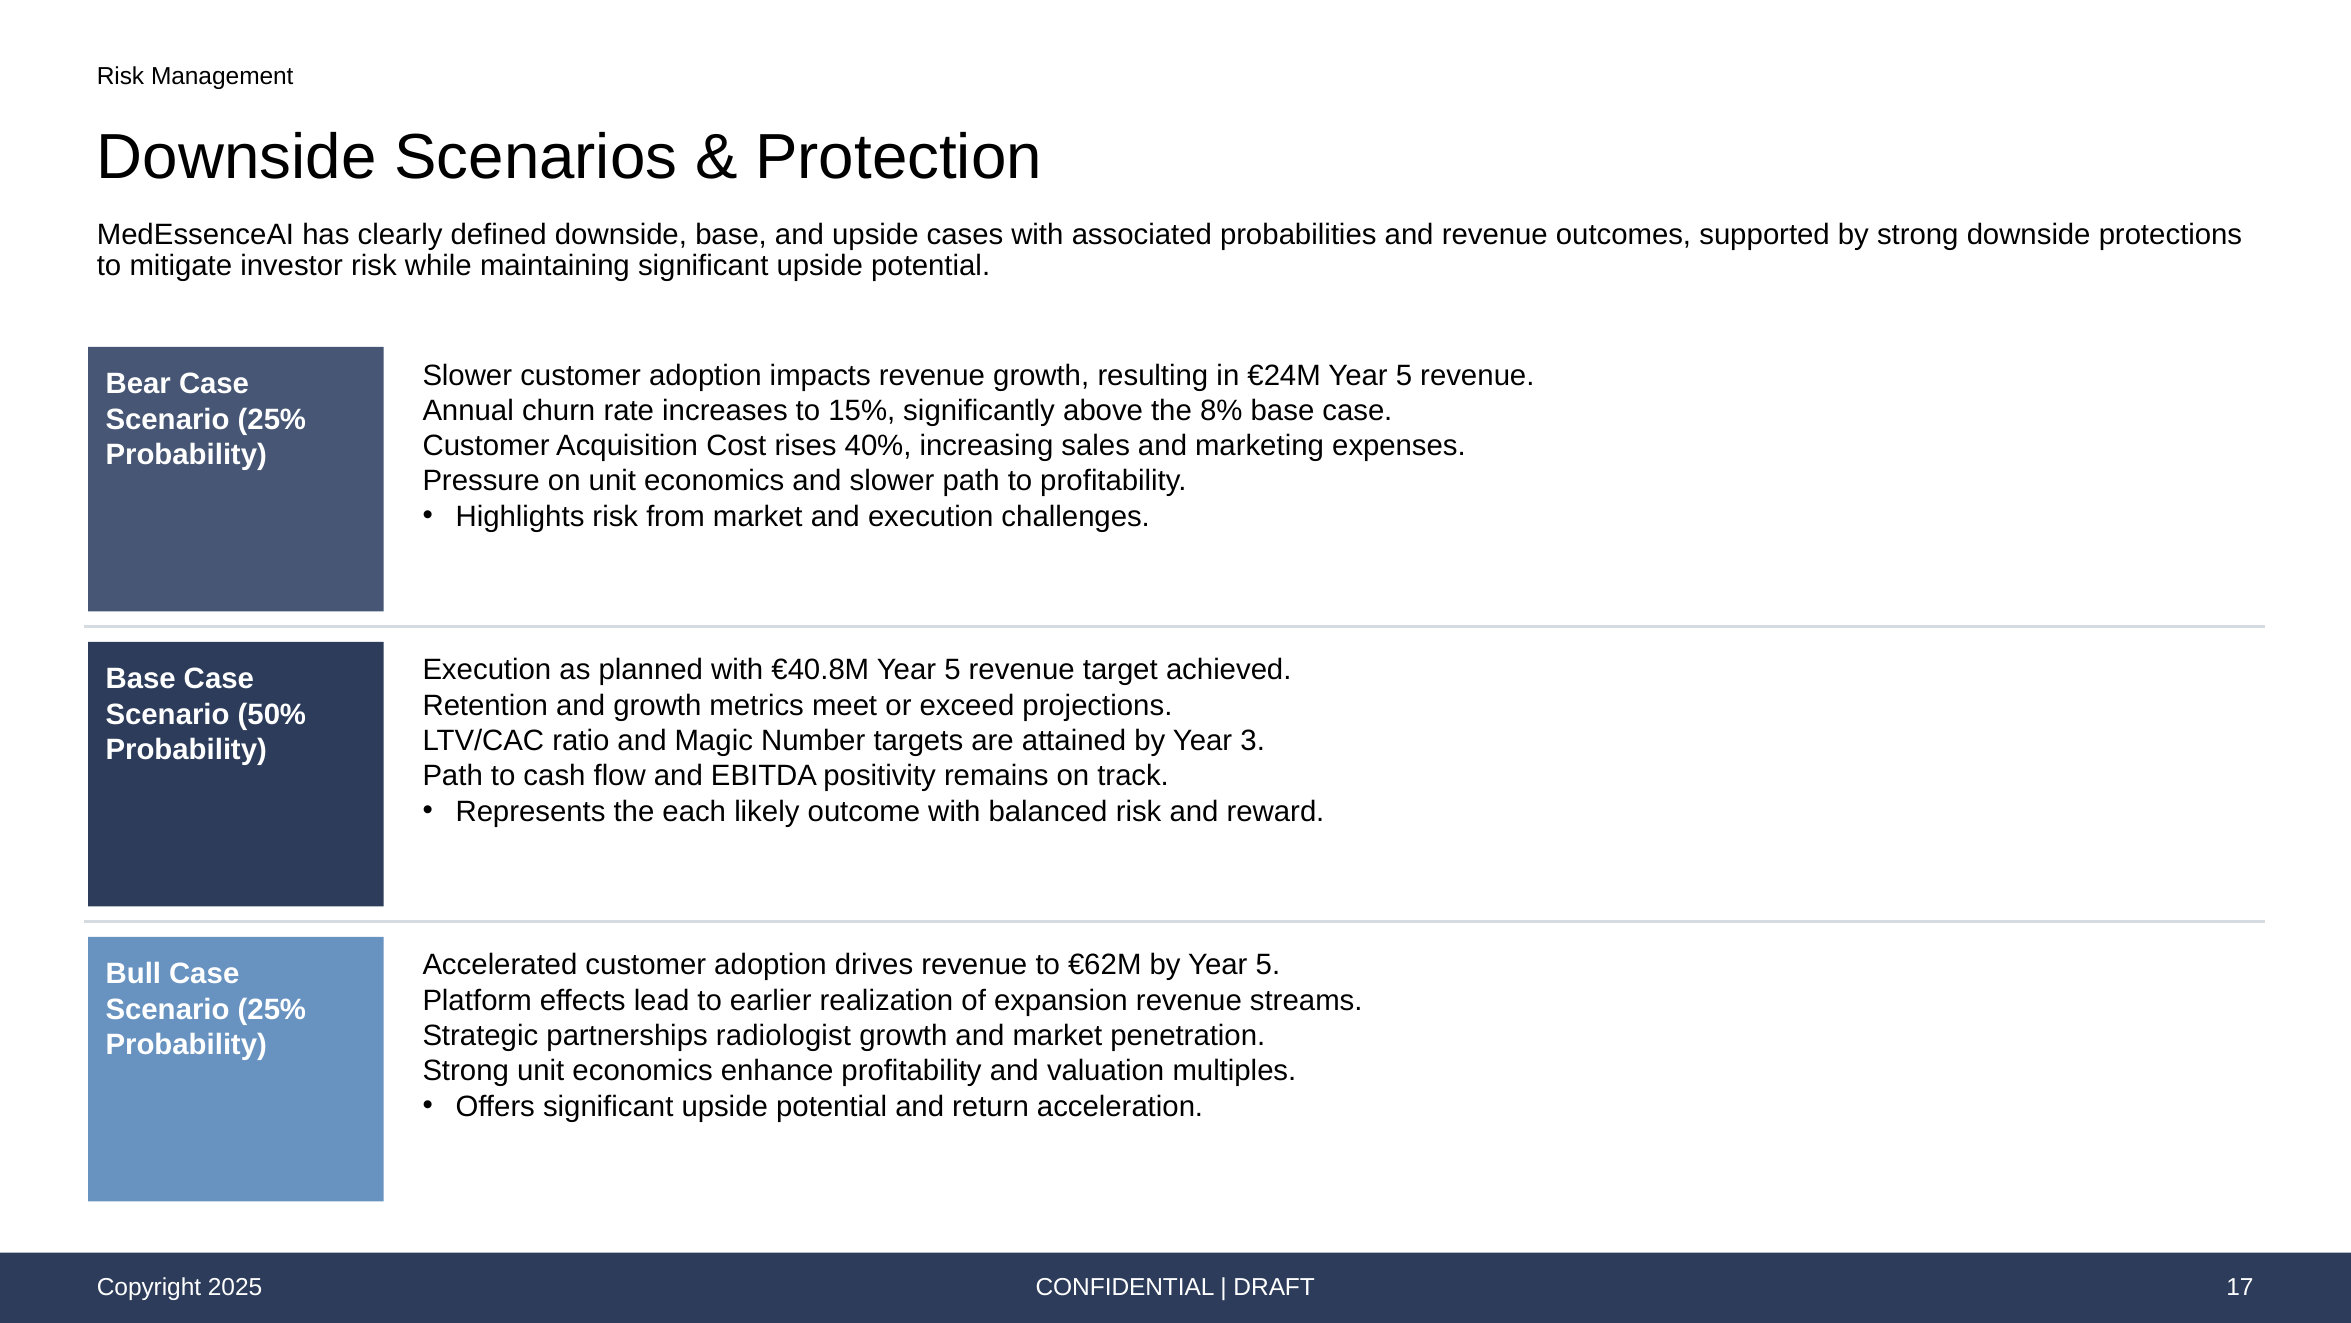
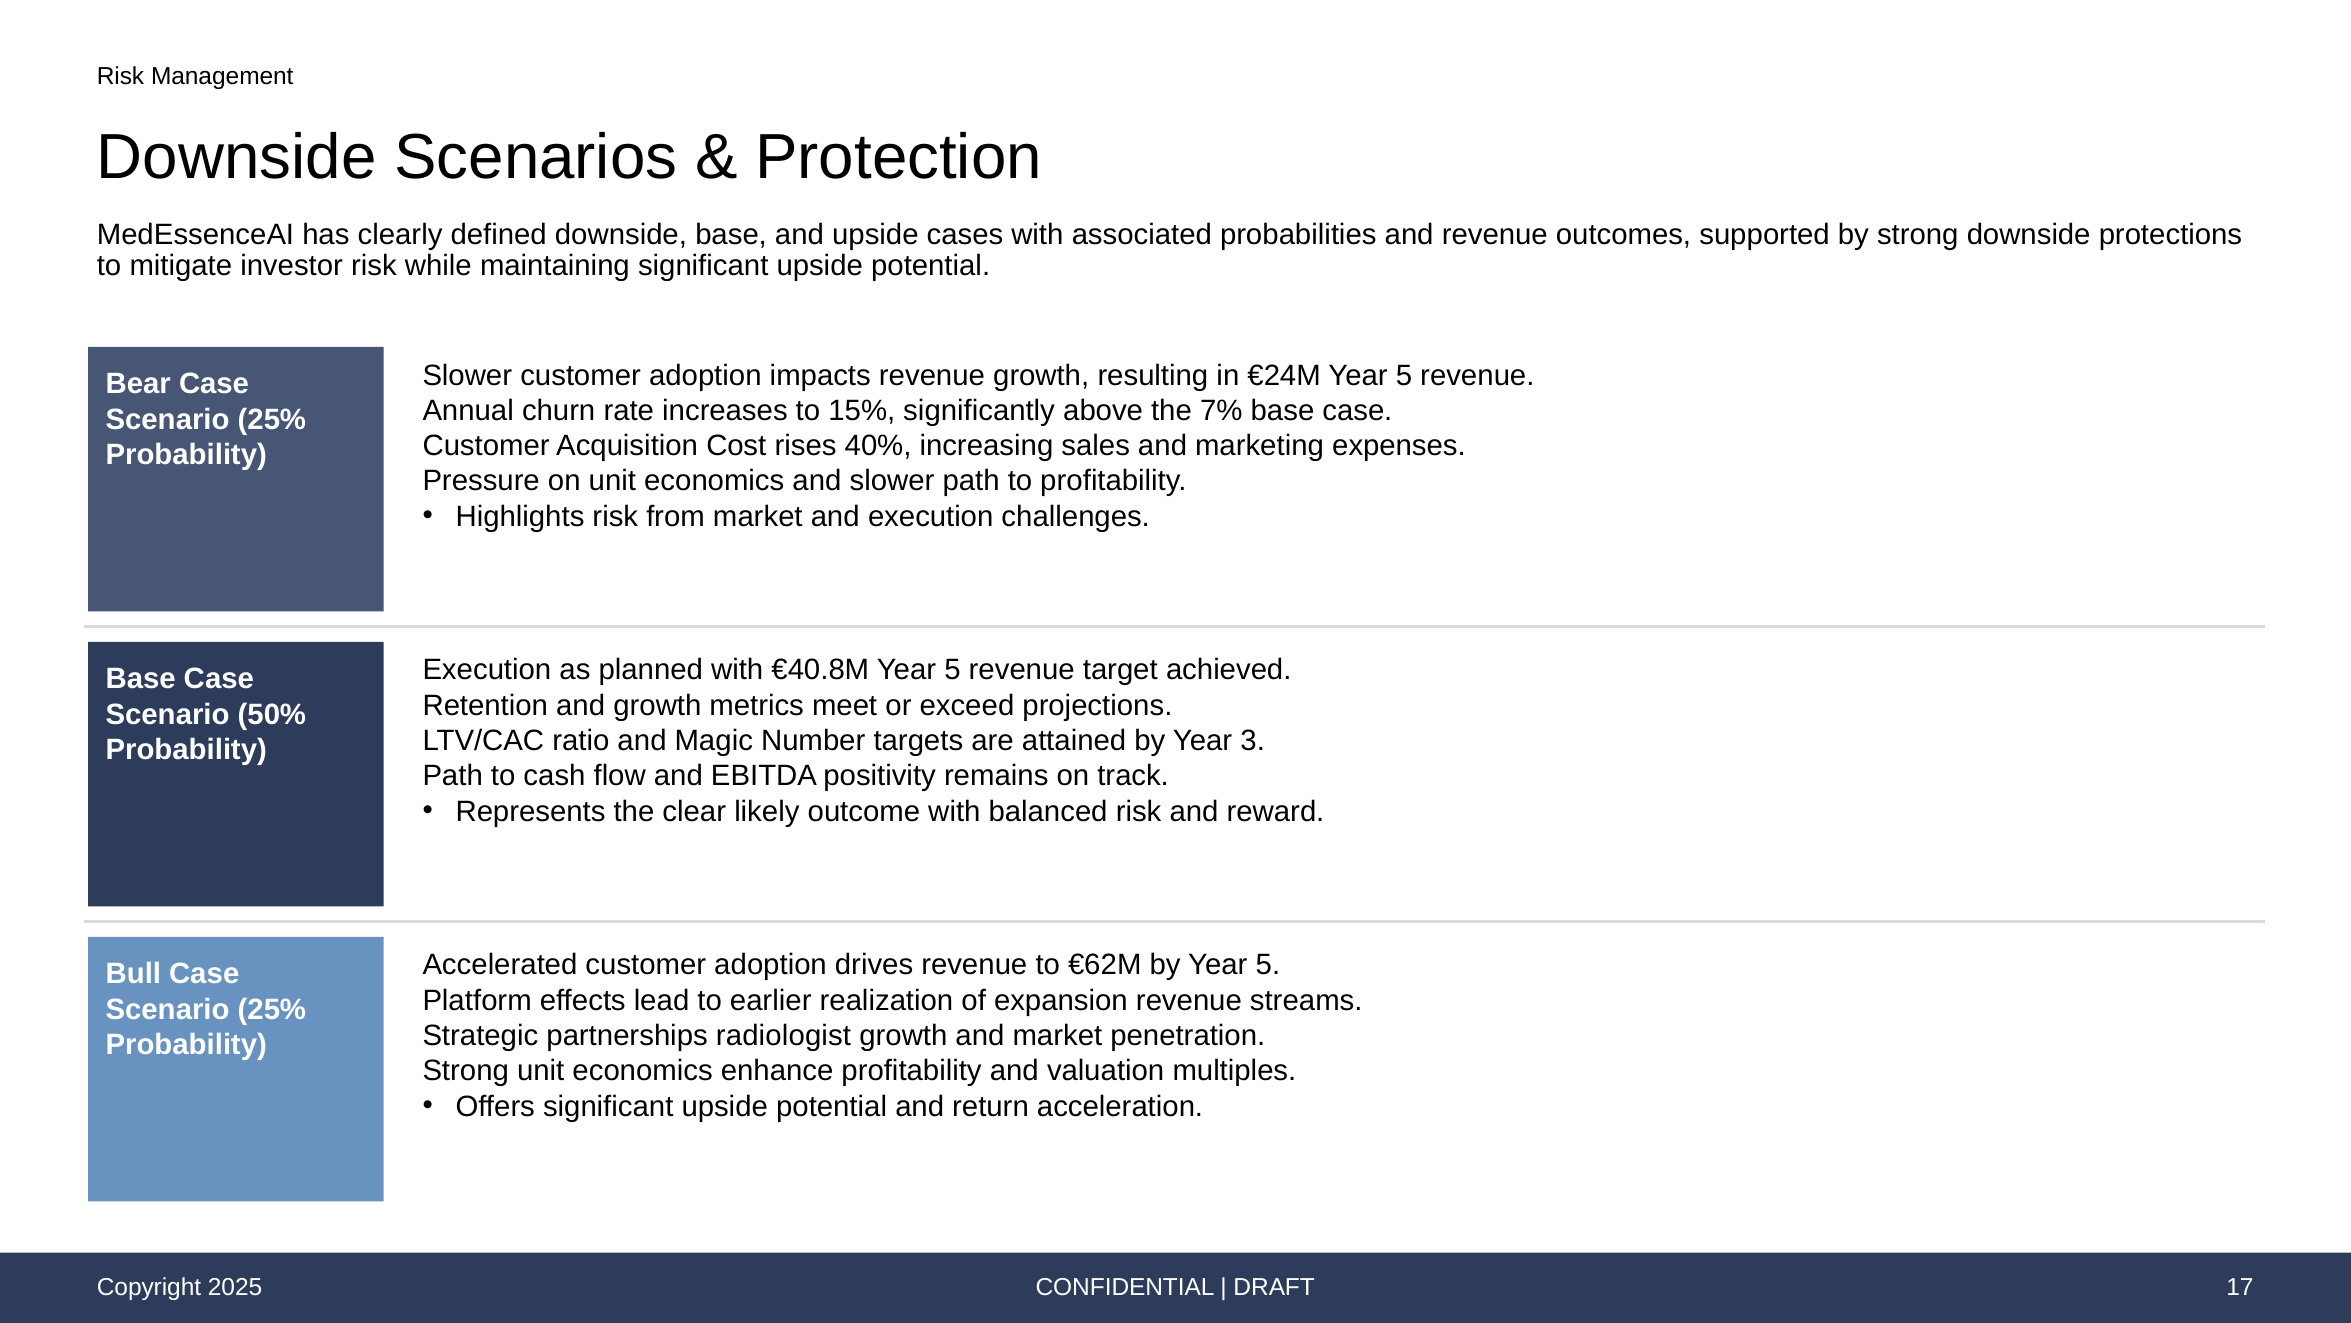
8%: 8% -> 7% (1221, 410)
each: each -> clear (694, 811)
